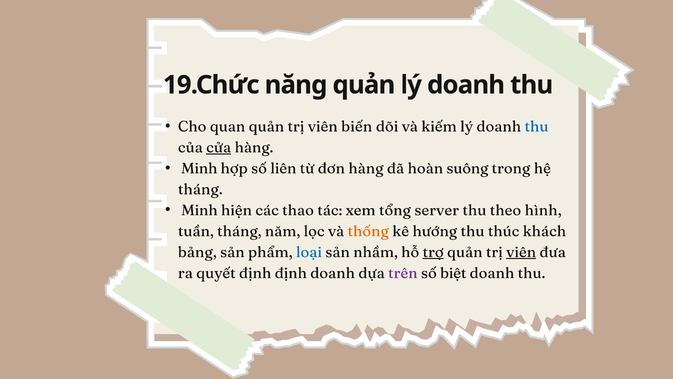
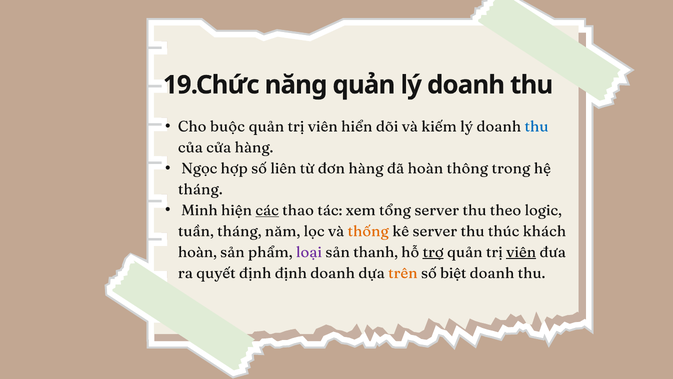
quan: quan -> buộc (227, 126)
biến: biến -> hiển (357, 126)
cửa underline: present -> none (219, 147)
Minh: Minh -> Ngọc (199, 168)
suông: suông -> thông (467, 168)
các underline: none -> present (267, 210)
hình: hình -> logic (543, 210)
kê hướng: hướng -> server (435, 231)
bảng: bảng -> hoàn (197, 252)
loại colour: blue -> purple (309, 252)
nhầm: nhầm -> thanh (376, 252)
trên colour: purple -> orange (403, 273)
